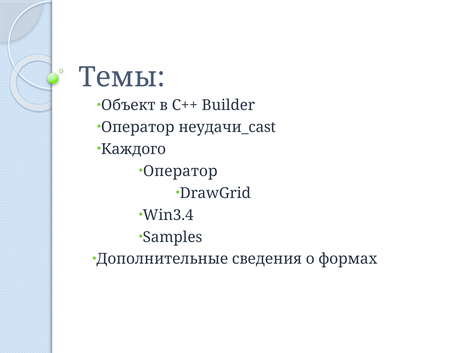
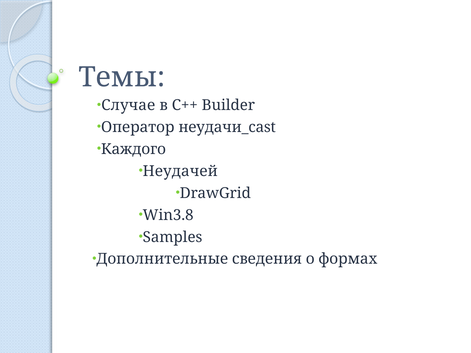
Объект: Объект -> Случае (128, 105)
Оператор: Оператор -> Неудачей (180, 171)
Win3.4: Win3.4 -> Win3.8 (168, 215)
